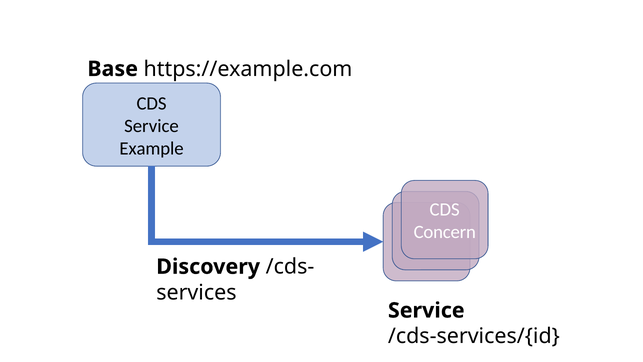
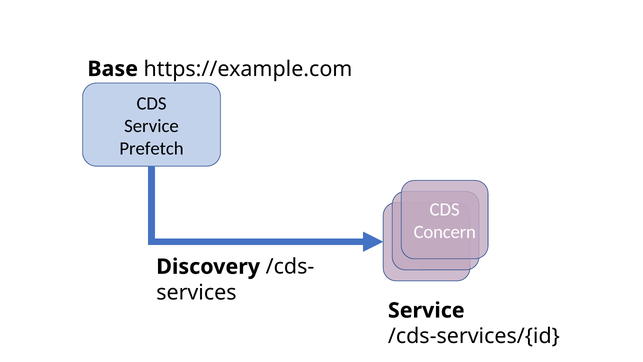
Example: Example -> Prefetch (152, 148)
